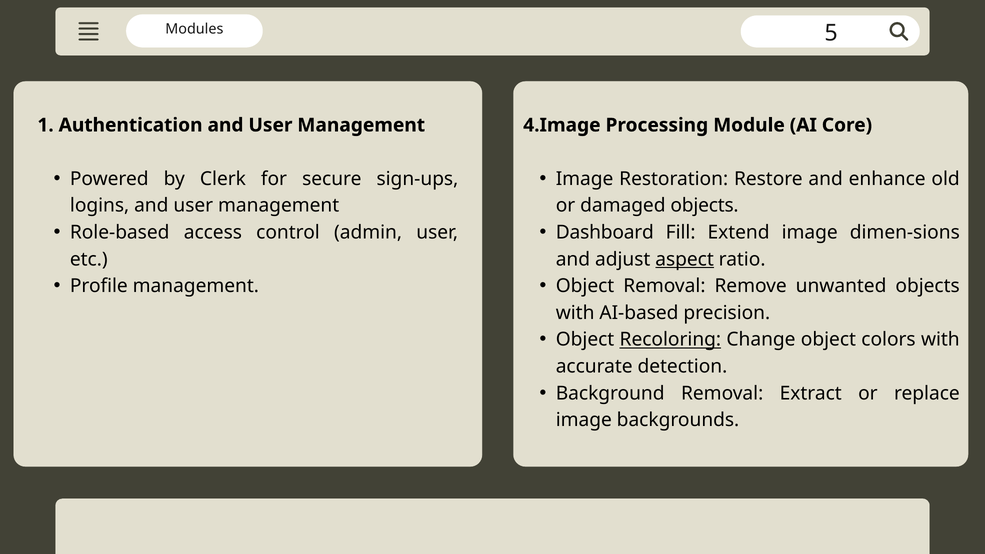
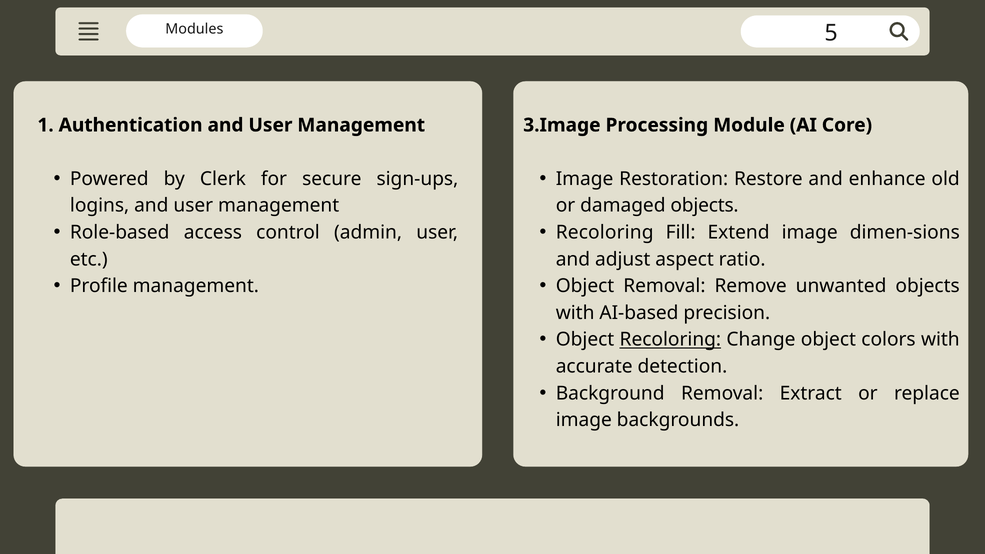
4.Image: 4.Image -> 3.Image (562, 125)
Dashboard: Dashboard -> Recoloring (605, 232)
aspect underline: present -> none (685, 259)
